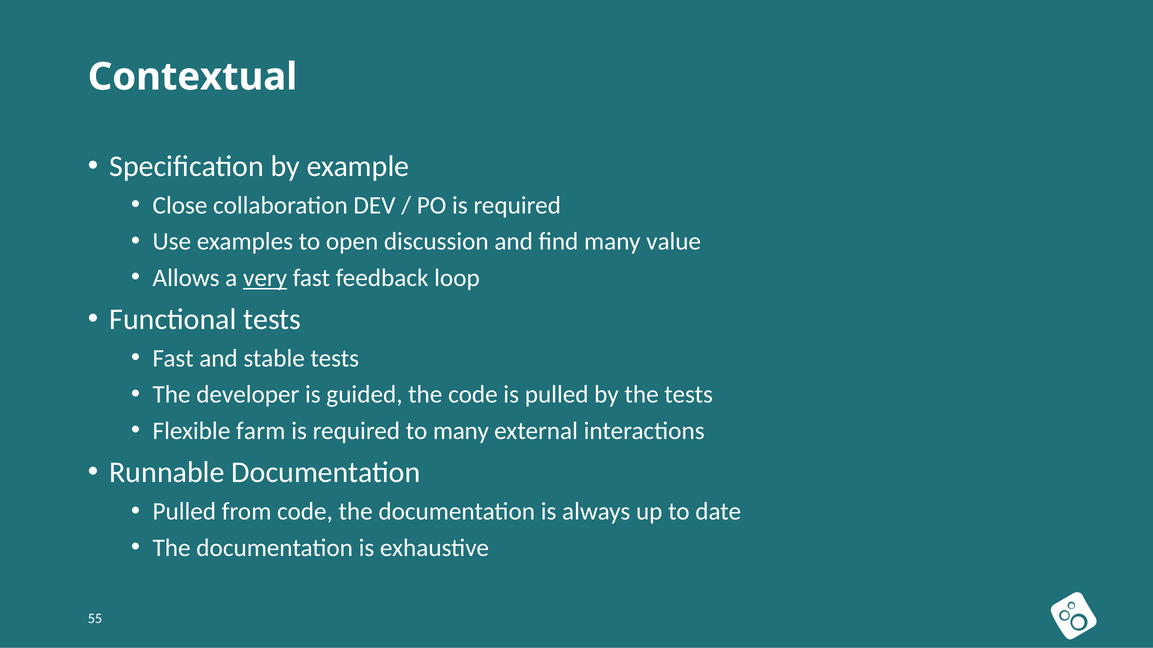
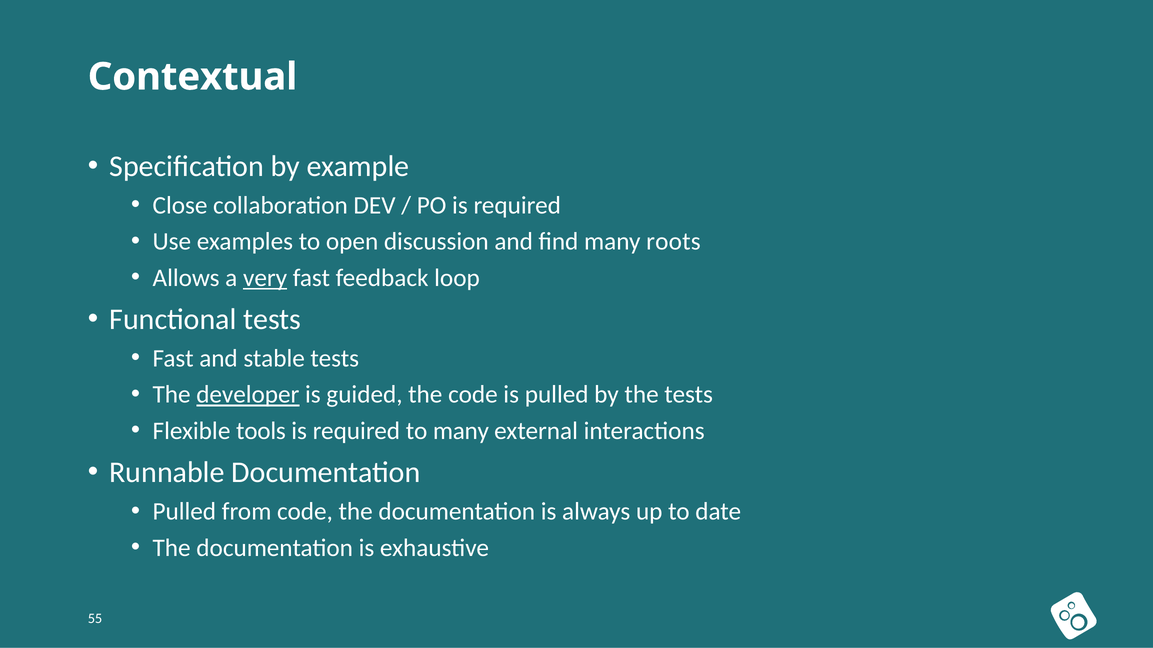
value: value -> roots (673, 242)
developer underline: none -> present (248, 395)
farm: farm -> tools (261, 431)
